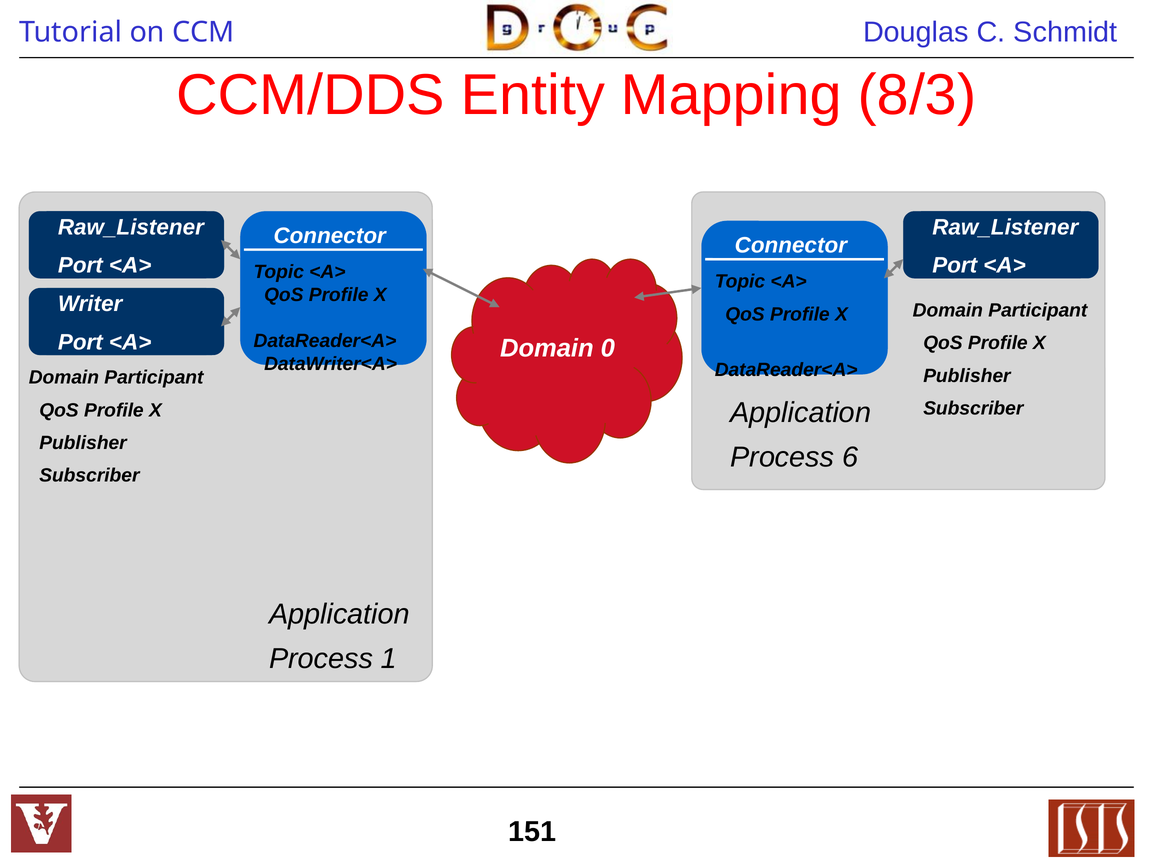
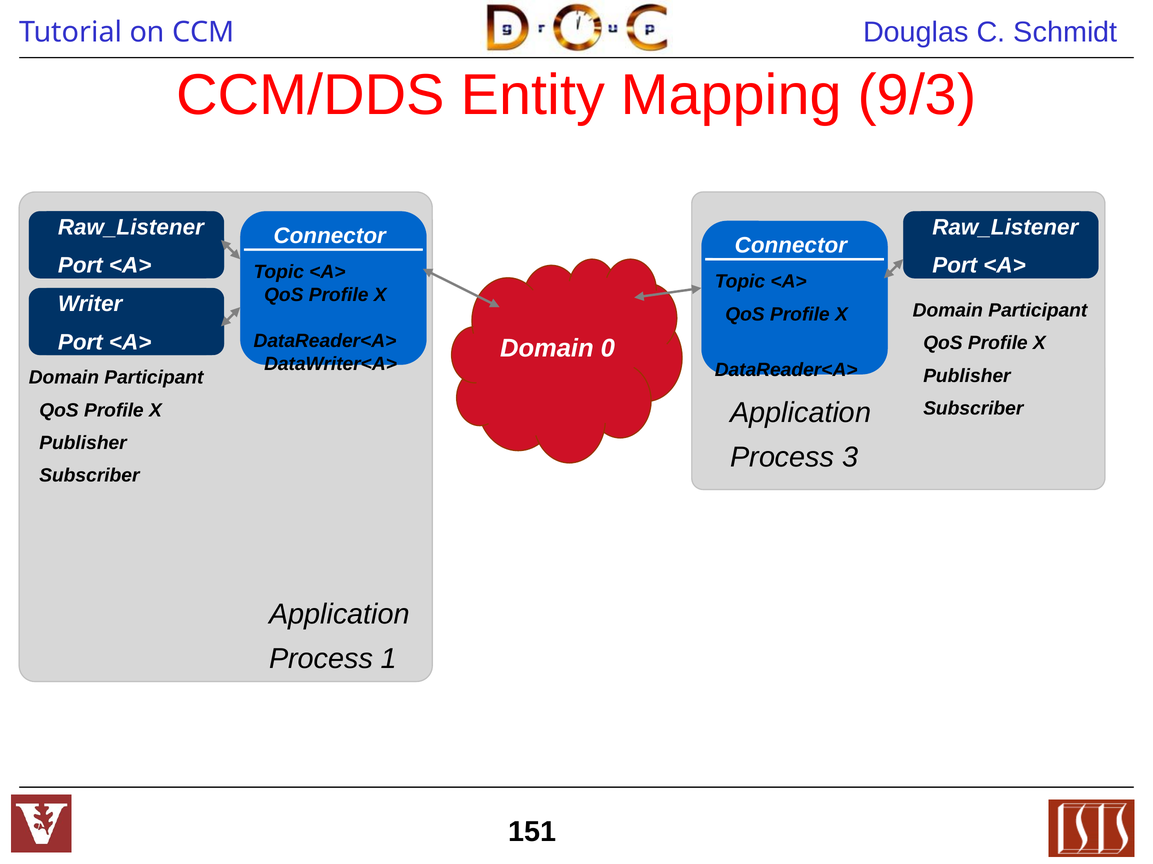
8/3: 8/3 -> 9/3 (917, 95)
6: 6 -> 3 (850, 457)
